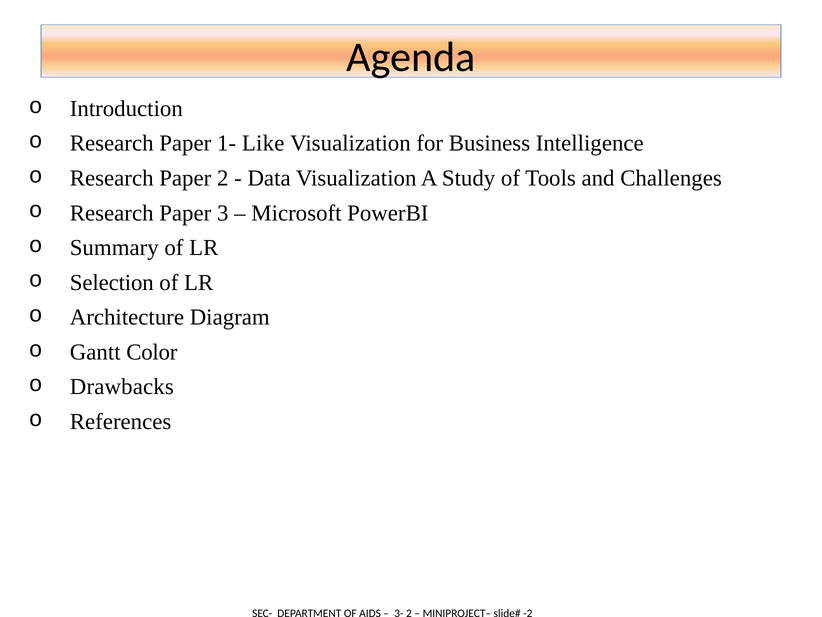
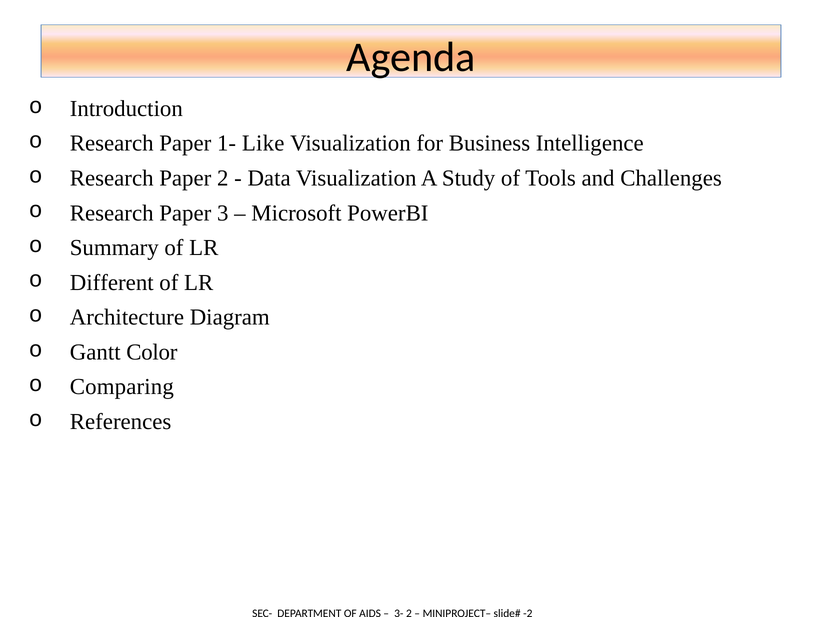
Selection: Selection -> Different (112, 282)
Drawbacks: Drawbacks -> Comparing (122, 387)
